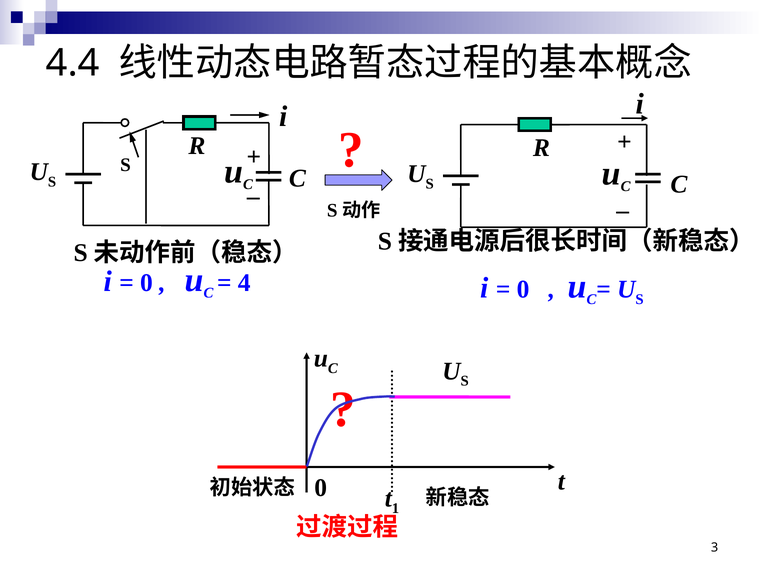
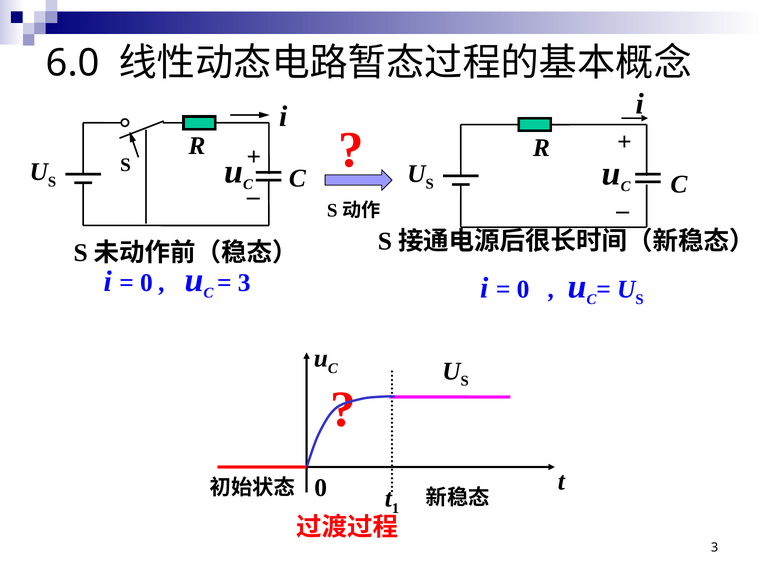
4.4: 4.4 -> 6.0 (73, 63)
4: 4 -> 3 (244, 283)
